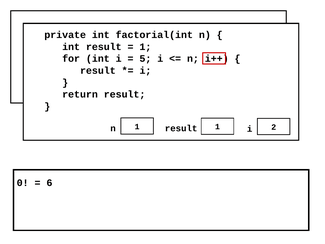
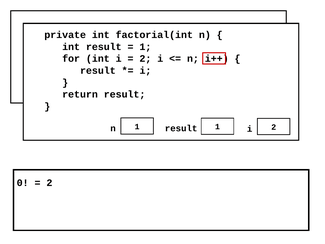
5: 5 -> 2 (145, 59)
6: 6 -> 2 (49, 183)
